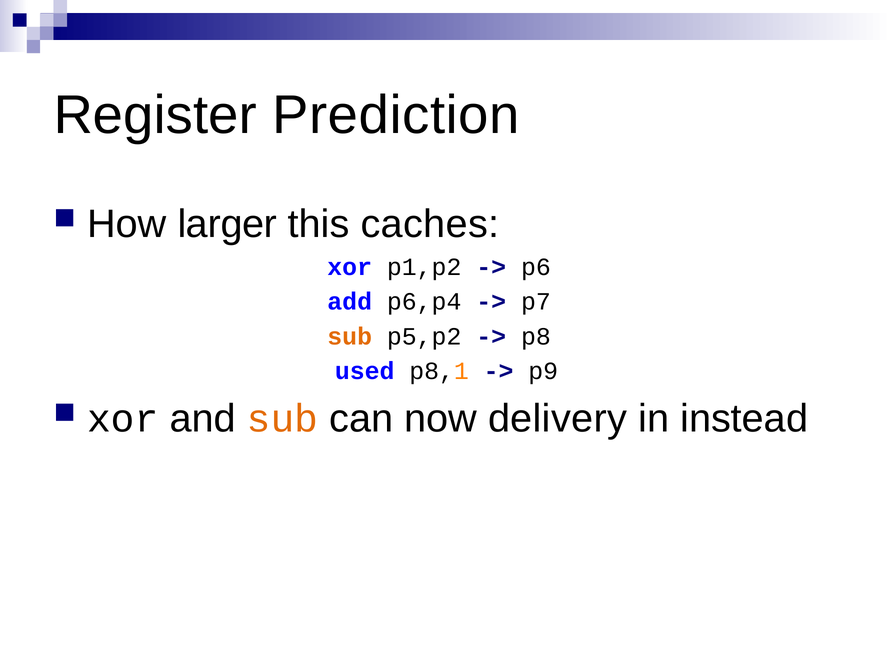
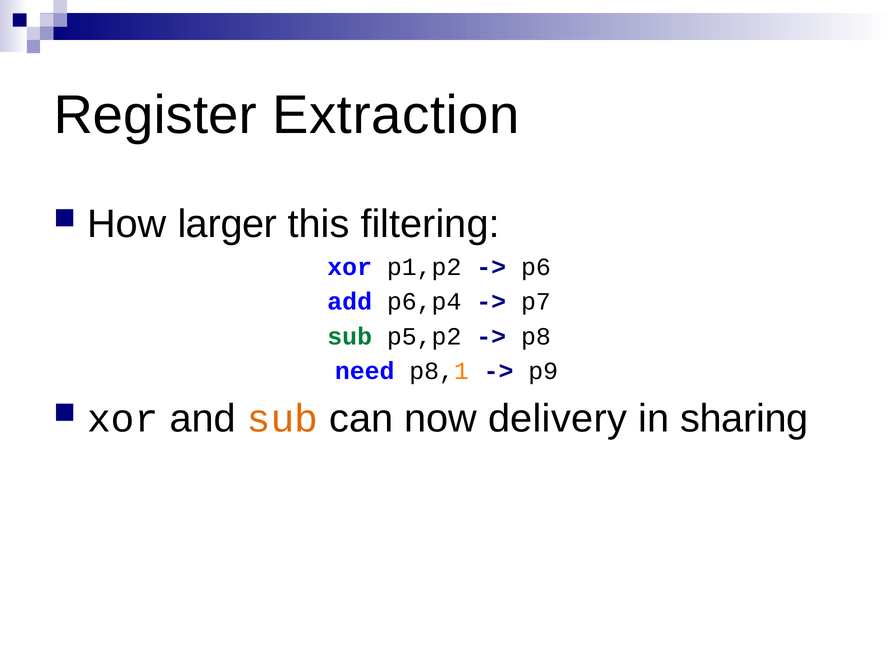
Prediction: Prediction -> Extraction (396, 115)
caches: caches -> filtering (430, 225)
sub colour: orange -> green (350, 337)
used: used -> need (365, 372)
instead: instead -> sharing (744, 419)
